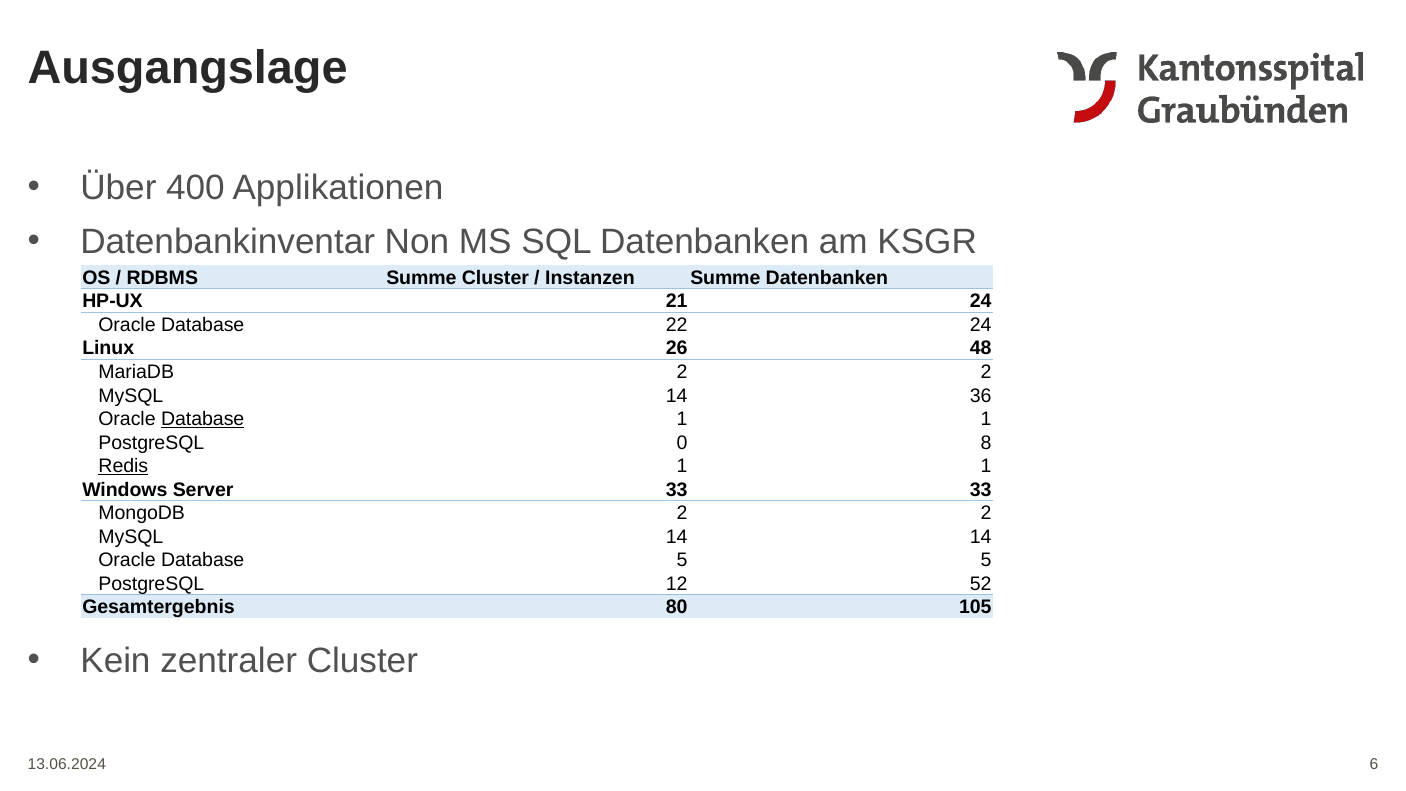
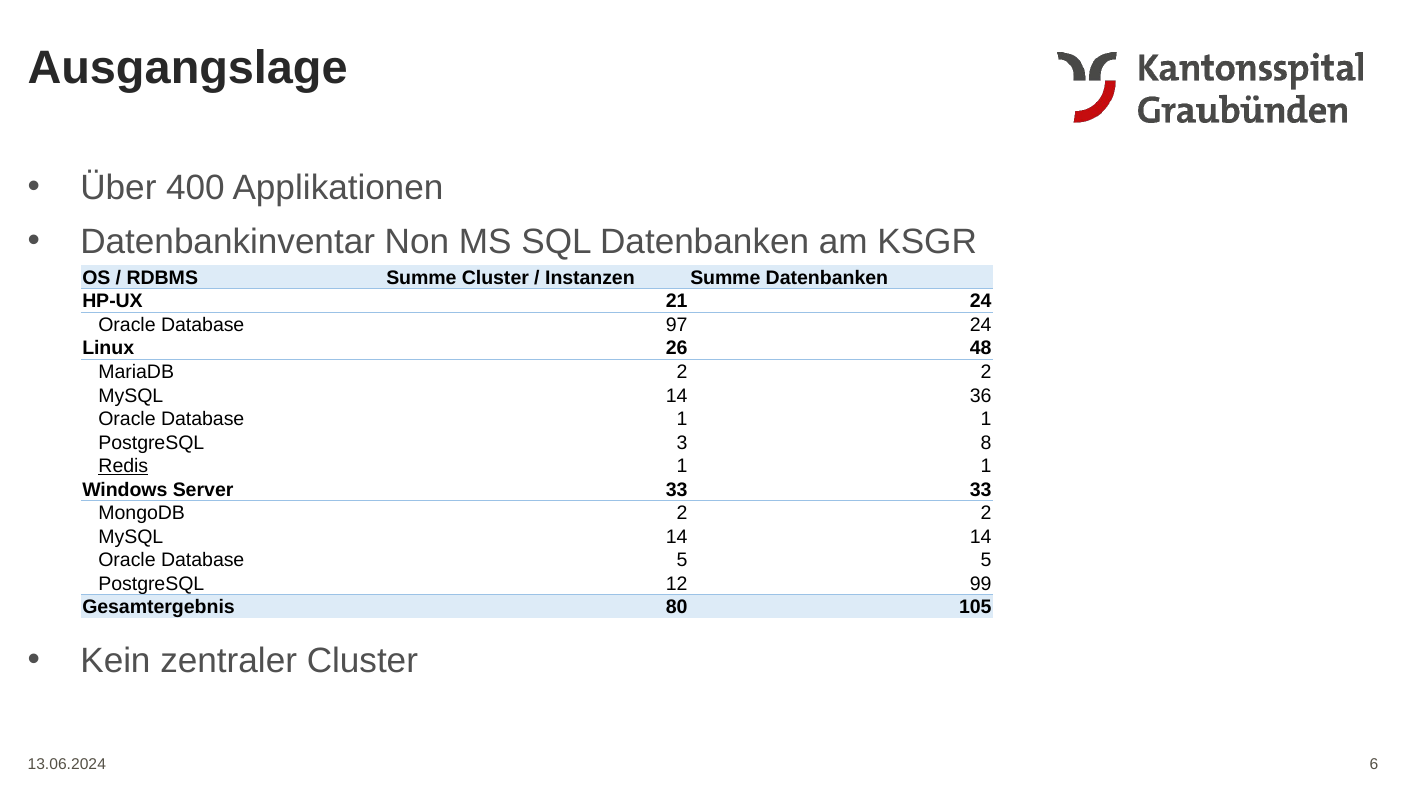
22: 22 -> 97 (677, 325)
Database underline: present -> none (203, 419)
0: 0 -> 3 (682, 443)
52: 52 -> 99 (981, 584)
